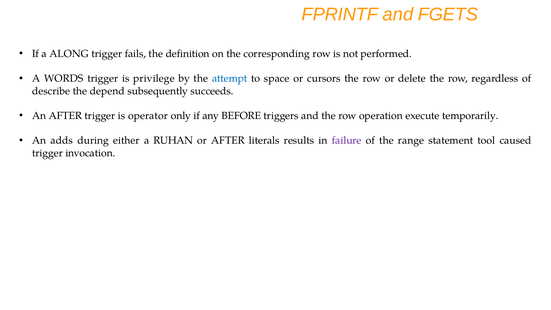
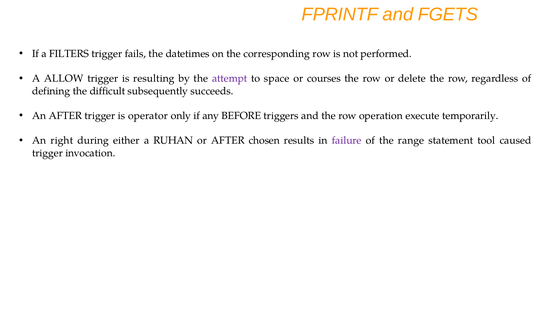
ALONG: ALONG -> FILTERS (69, 54)
definition: definition -> datetimes (188, 54)
WORDS: WORDS -> ALLOW (64, 79)
privilege: privilege -> resulting (154, 79)
attempt colour: blue -> purple (230, 79)
cursors: cursors -> courses (324, 79)
describe: describe -> defining (51, 91)
depend: depend -> difficult (107, 91)
adds: adds -> right (62, 140)
literals: literals -> chosen (264, 140)
